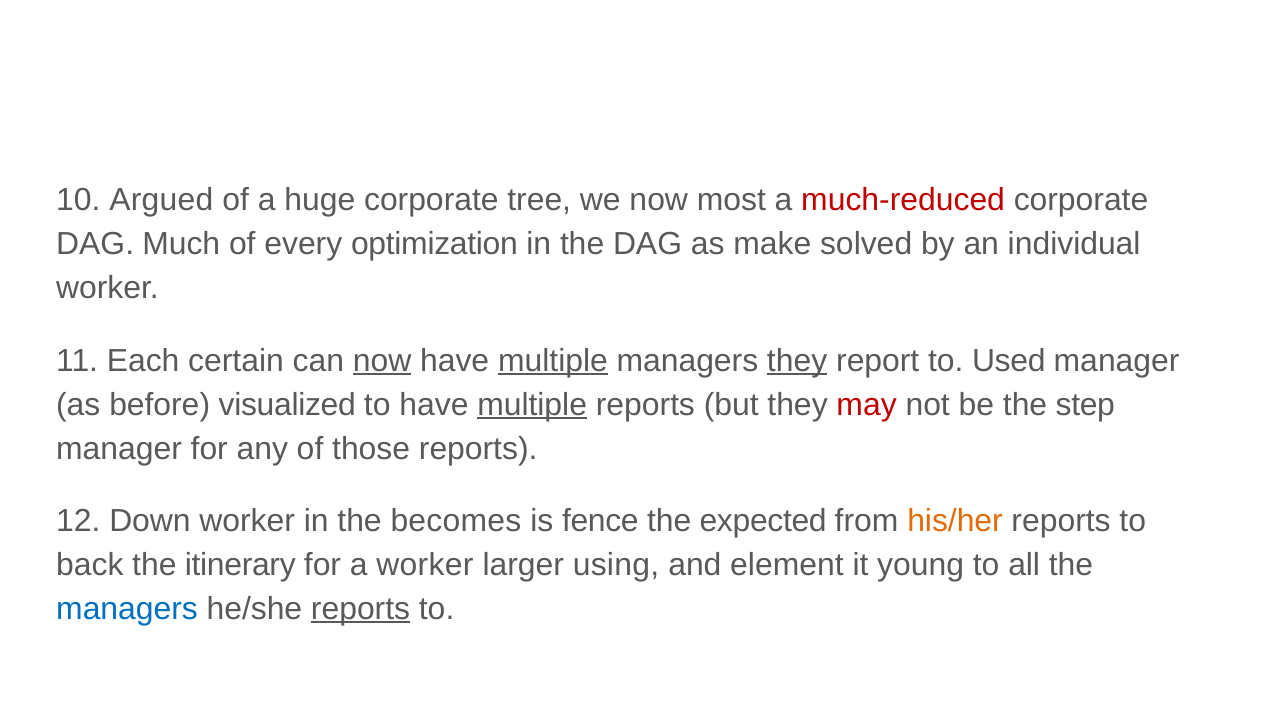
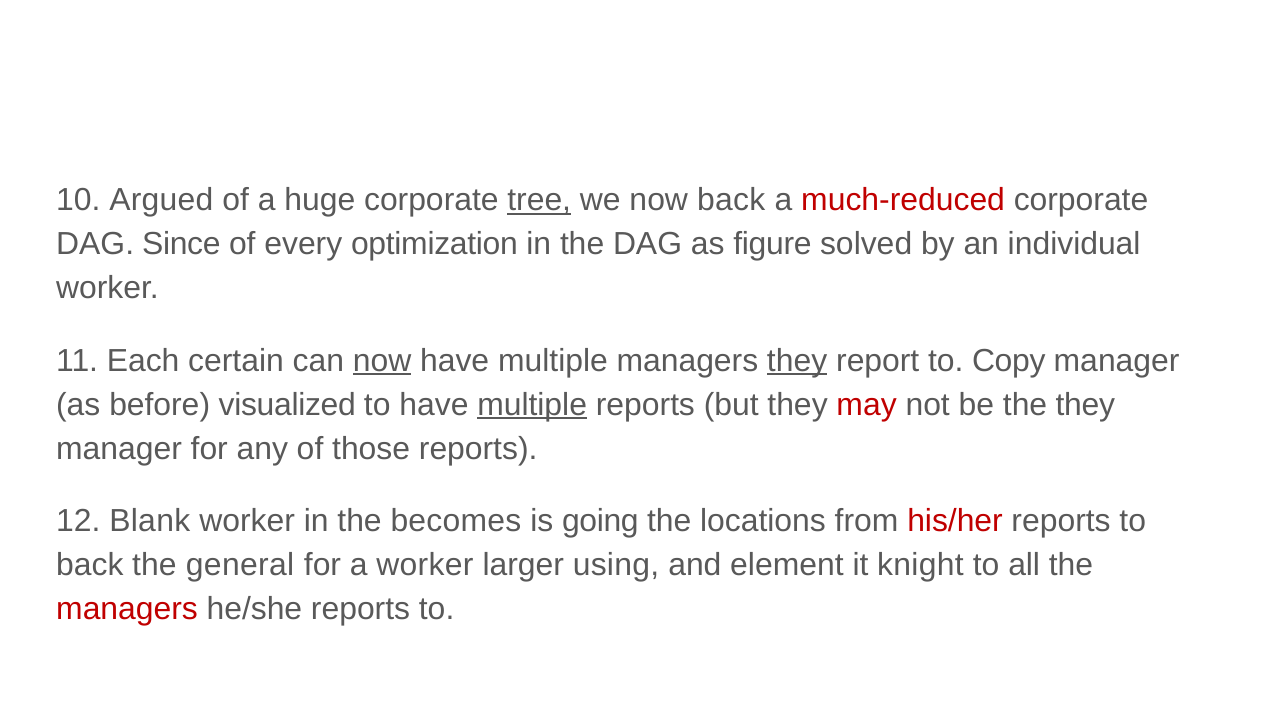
tree underline: none -> present (539, 201)
now most: most -> back (731, 201)
Much: Much -> Since (181, 244)
make: make -> figure (772, 244)
multiple underline: present -> none (553, 361)
Used: Used -> Copy (1009, 361)
the step: step -> they (1085, 405)
Down: Down -> Blank (150, 521)
fence: fence -> going (600, 521)
expected: expected -> locations (763, 521)
his/her colour: orange -> red (955, 521)
itinerary: itinerary -> general (240, 565)
young: young -> knight (920, 565)
managers colour: blue -> red (127, 609)
reports underline: present -> none (361, 609)
